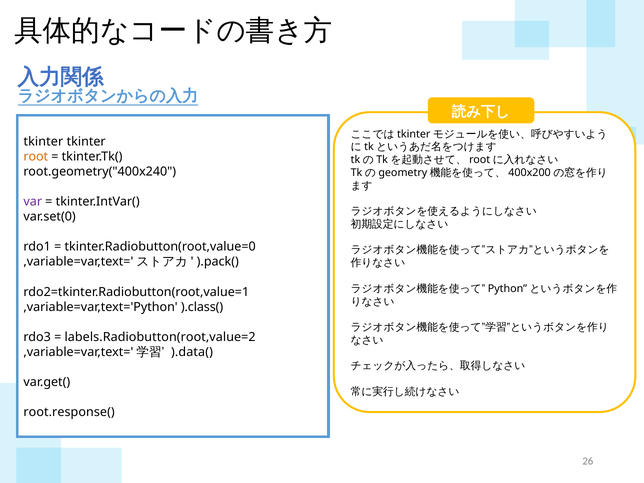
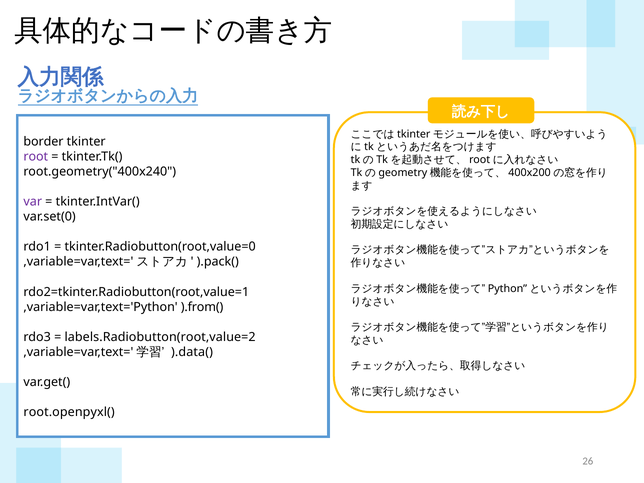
tkinter: tkinter -> border (43, 142)
root colour: orange -> purple (36, 157)
).class(: ).class( -> ).from( (202, 307)
root.response(: root.response( -> root.openpyxl( (69, 412)
